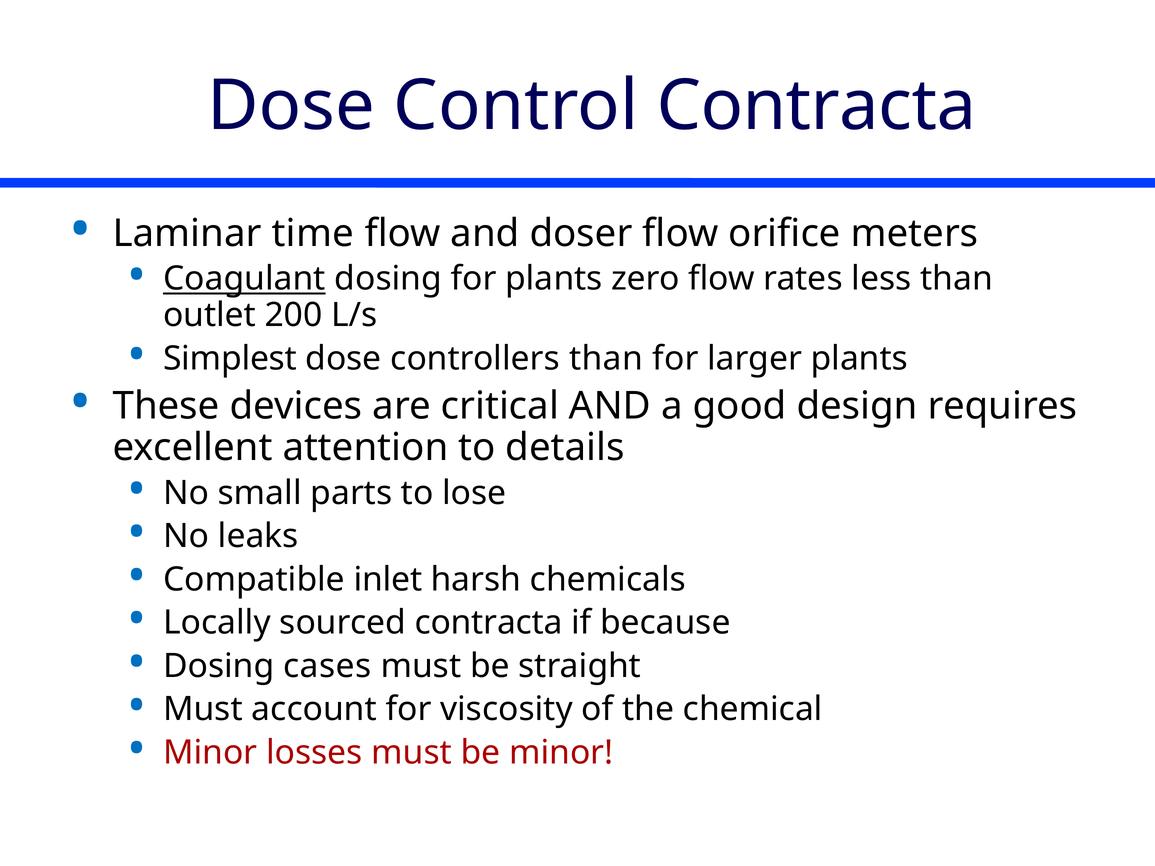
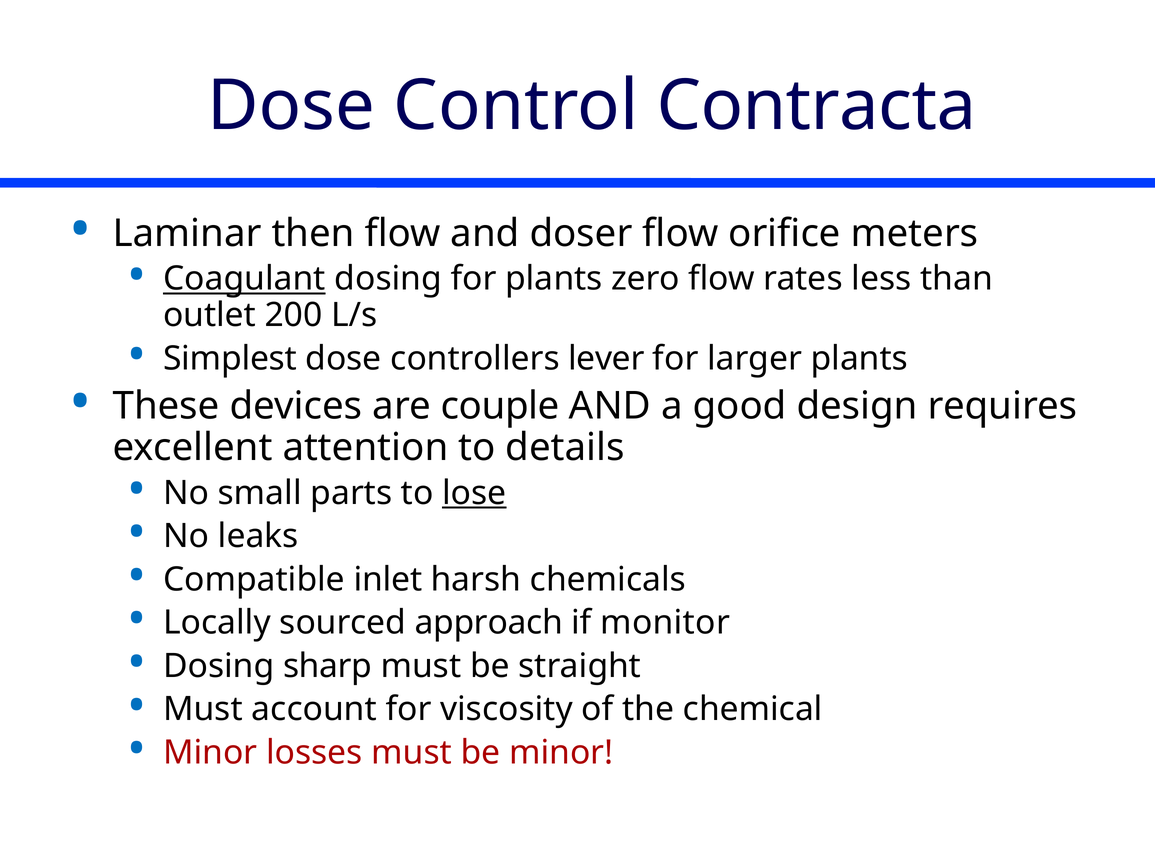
time: time -> then (313, 234)
controllers than: than -> lever (606, 359)
critical: critical -> couple (500, 406)
lose underline: none -> present (474, 493)
sourced contracta: contracta -> approach (489, 623)
because: because -> monitor (665, 623)
cases: cases -> sharp (328, 666)
